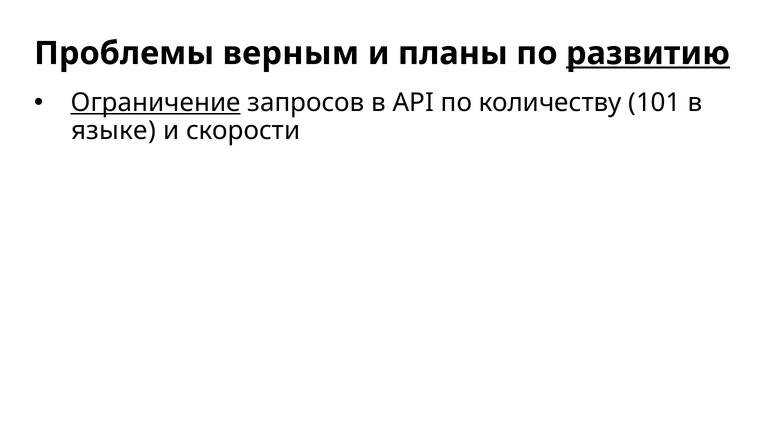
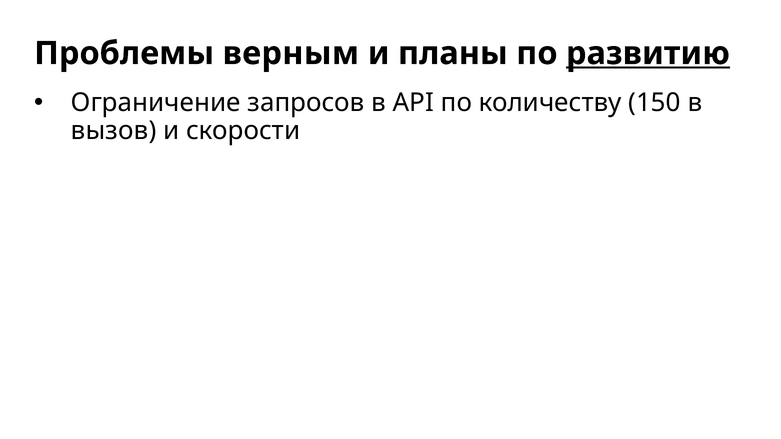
Ограничение underline: present -> none (156, 103)
101: 101 -> 150 (654, 103)
языке: языке -> вызов (114, 131)
